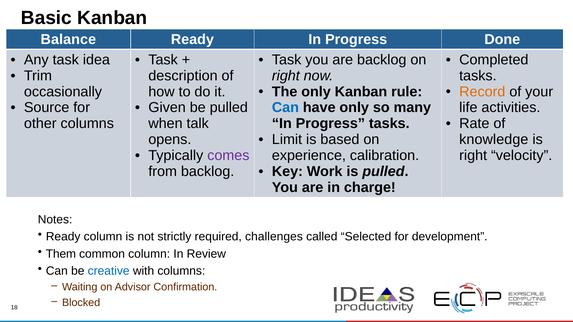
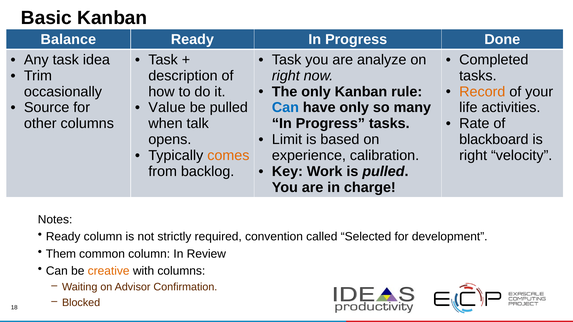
are backlog: backlog -> analyze (382, 60)
Given: Given -> Value (167, 108)
knowledge: knowledge -> blackboard (494, 140)
comes colour: purple -> orange (228, 156)
challenges: challenges -> convention (274, 237)
creative colour: blue -> orange (109, 271)
